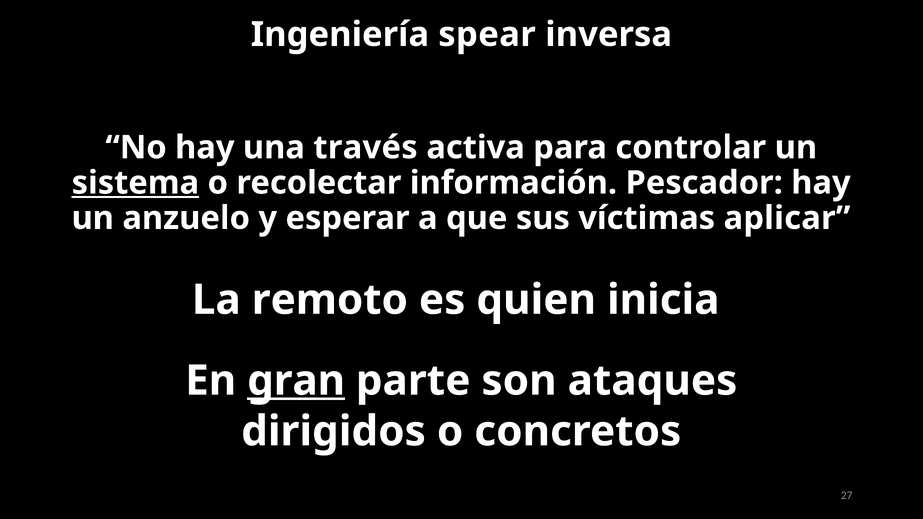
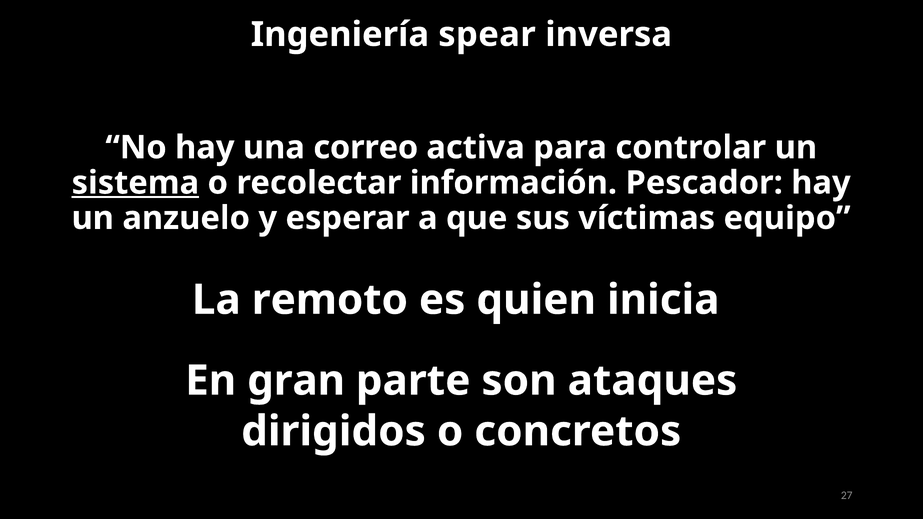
través: través -> correo (366, 148)
aplicar: aplicar -> equipo (787, 218)
gran underline: present -> none (296, 381)
